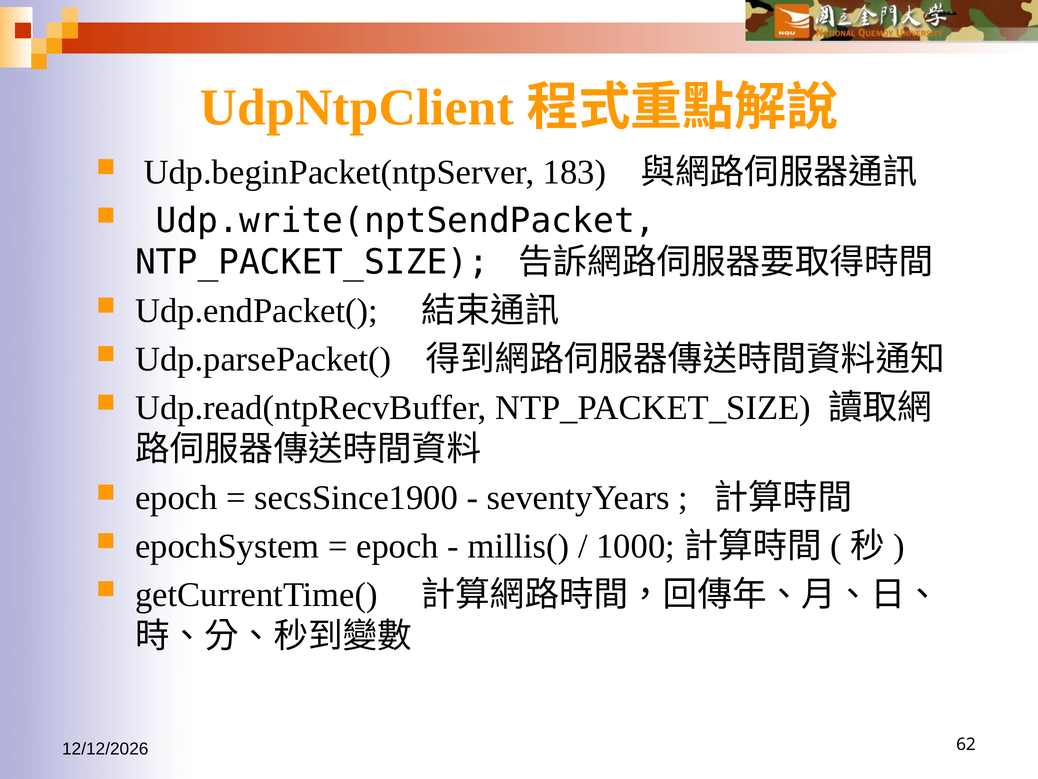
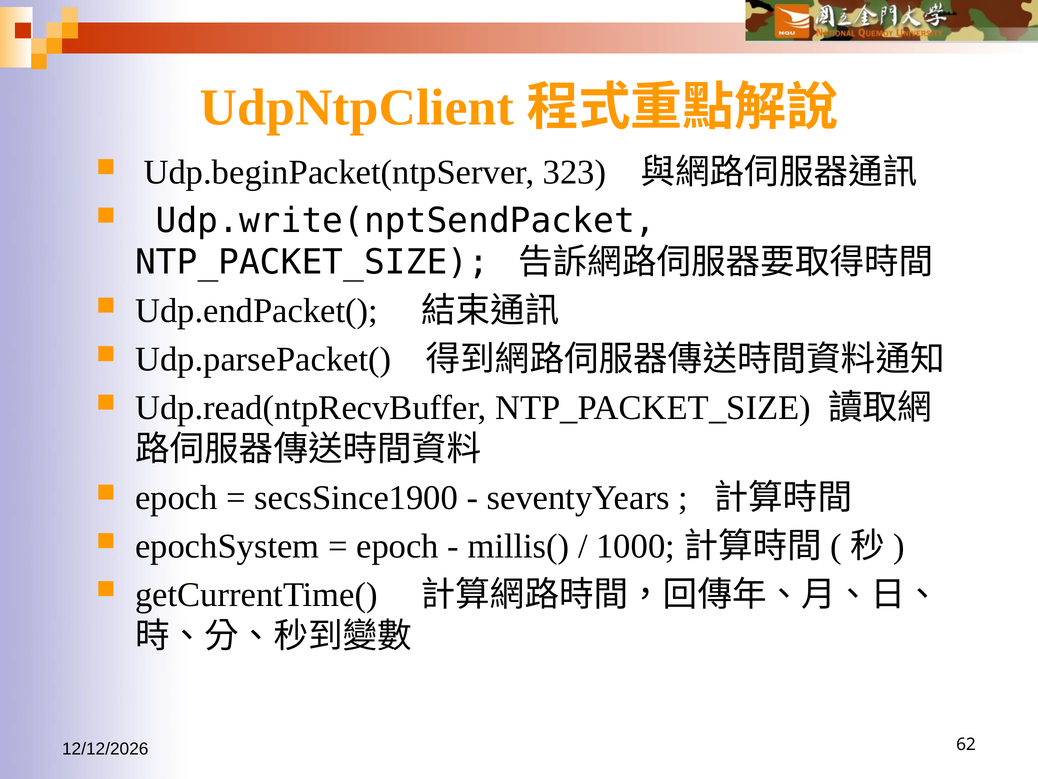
183: 183 -> 323 (575, 172)
